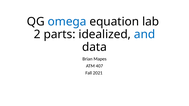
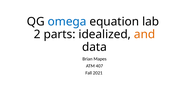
and colour: blue -> orange (145, 34)
